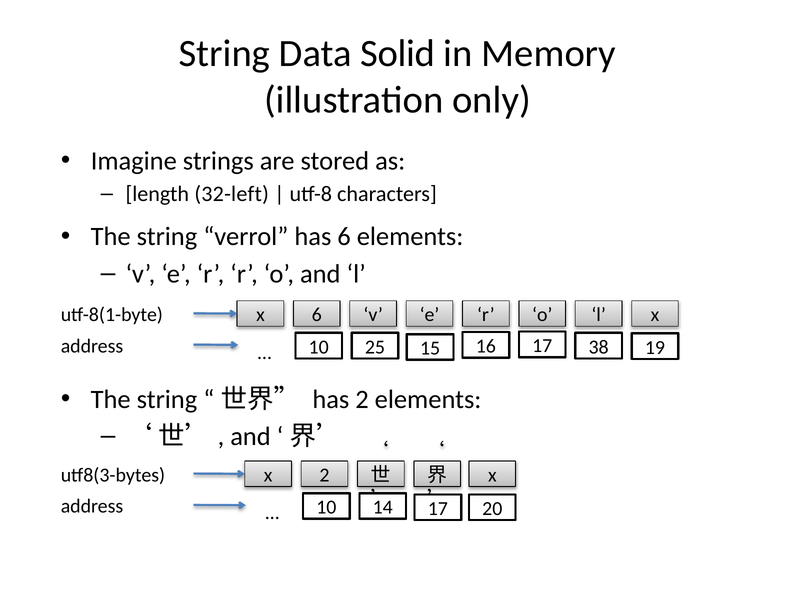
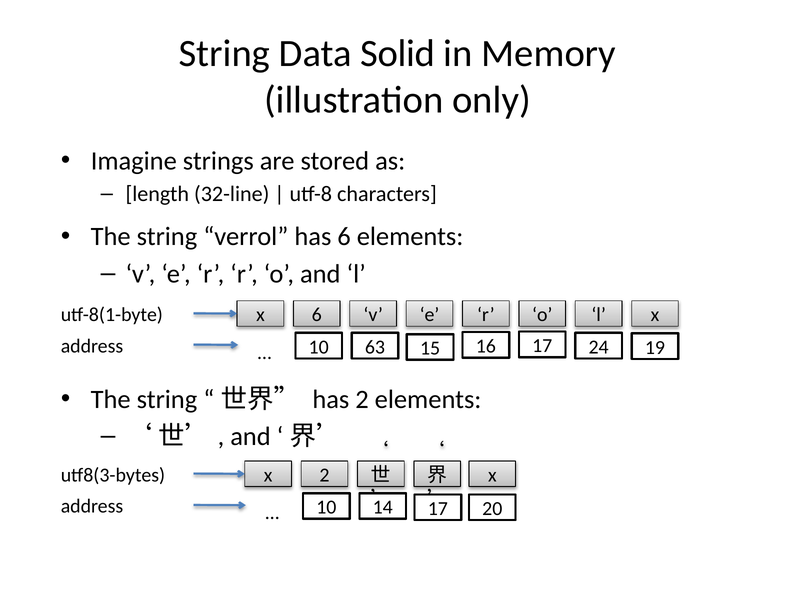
32-left: 32-left -> 32-line (232, 194)
38: 38 -> 24 (599, 347)
25: 25 -> 63 (375, 347)
